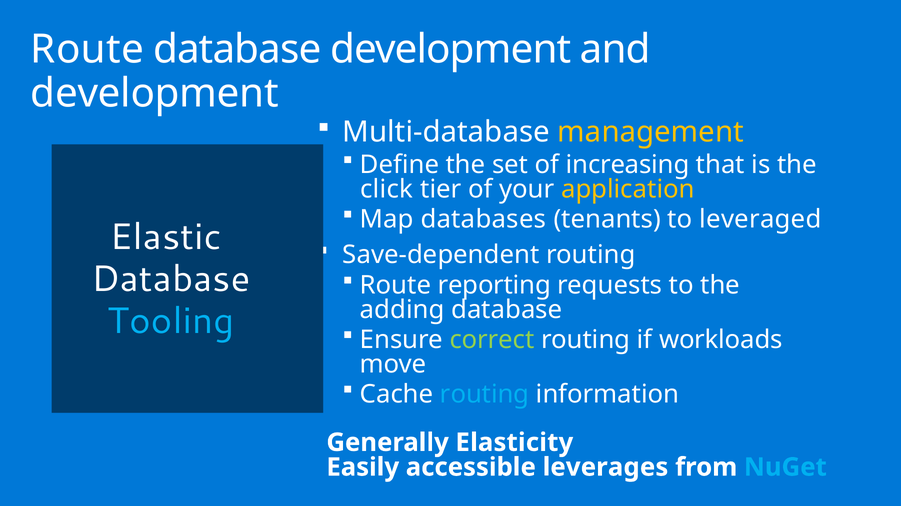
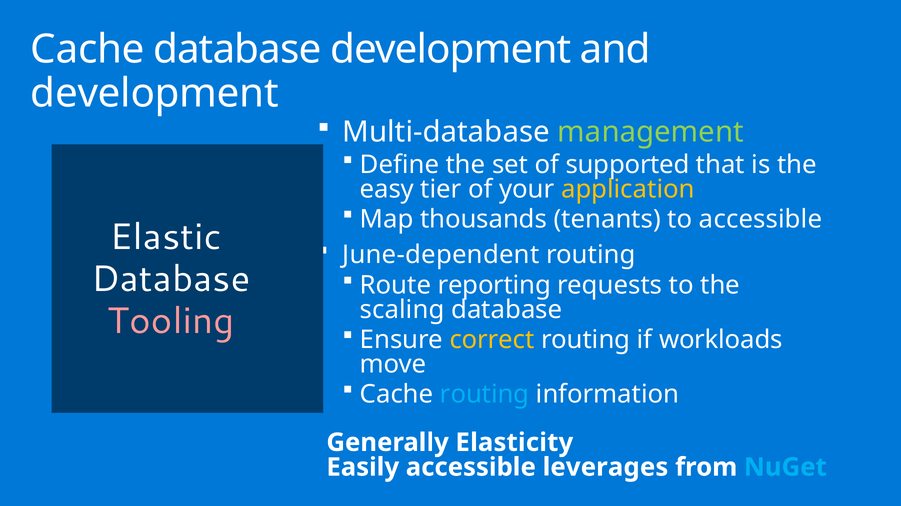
Route: Route -> Cache (88, 50)
management colour: yellow -> light green (651, 132)
increasing: increasing -> supported (628, 165)
click: click -> easy (387, 190)
databases: databases -> thousands (484, 219)
to leveraged: leveraged -> accessible (761, 219)
Save-dependent: Save-dependent -> June-dependent (441, 255)
adding: adding -> scaling (402, 310)
Tooling colour: light blue -> pink (171, 321)
correct colour: light green -> yellow (492, 340)
